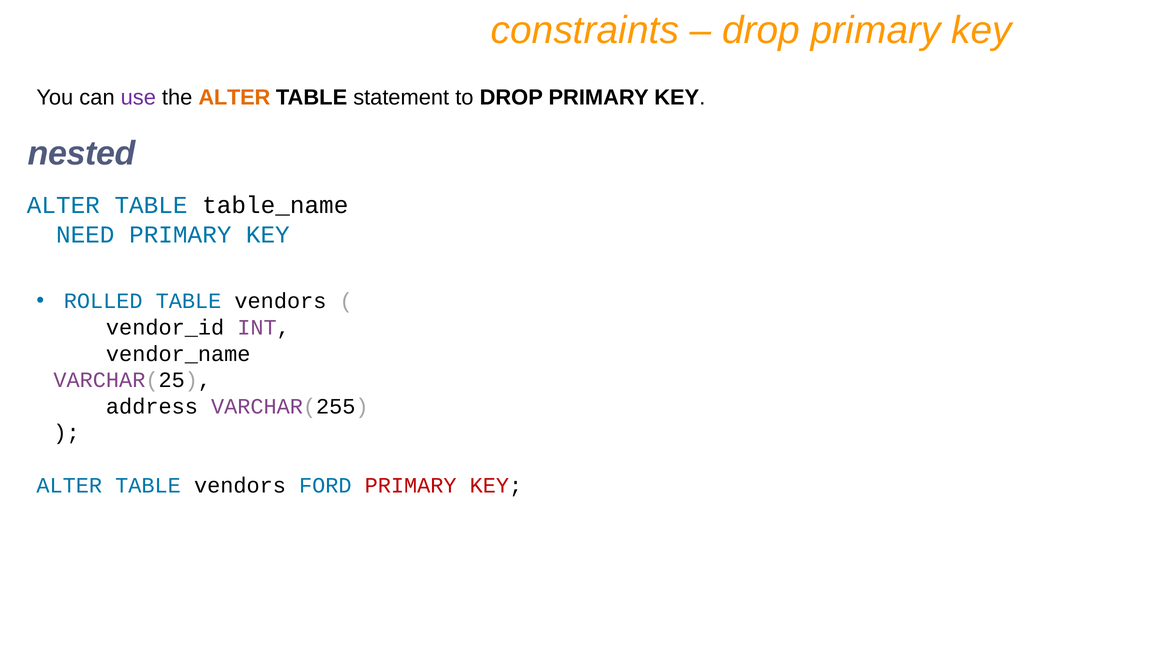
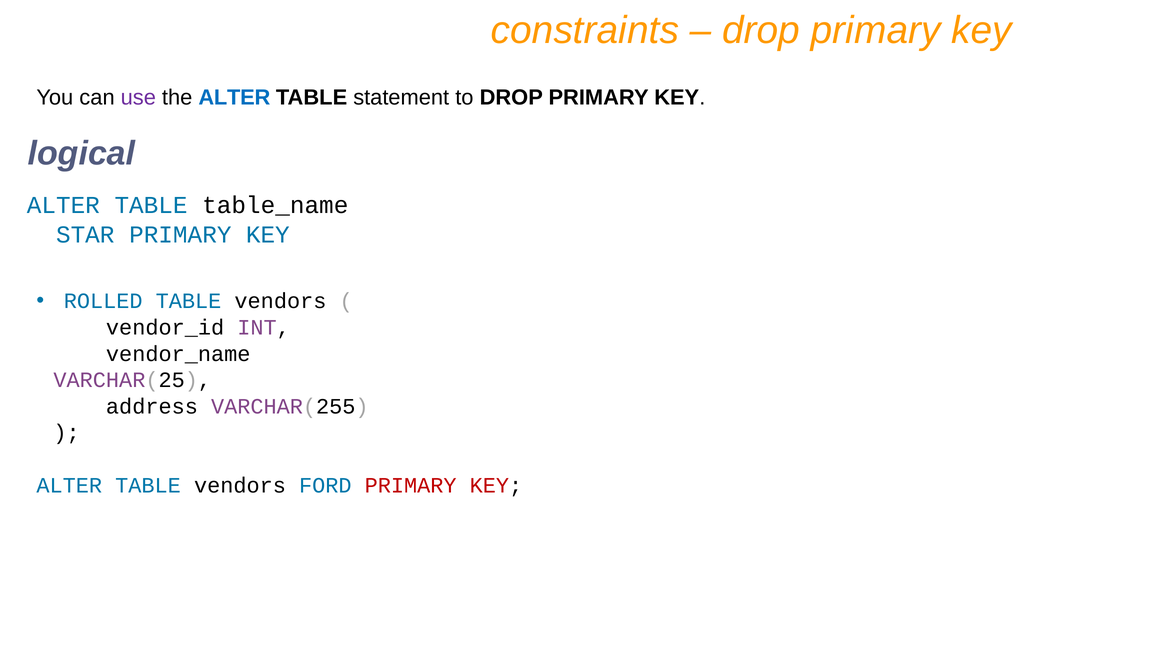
ALTER colour: orange -> blue (234, 97)
nested: nested -> logical (82, 154)
NEED: NEED -> STAR (85, 234)
